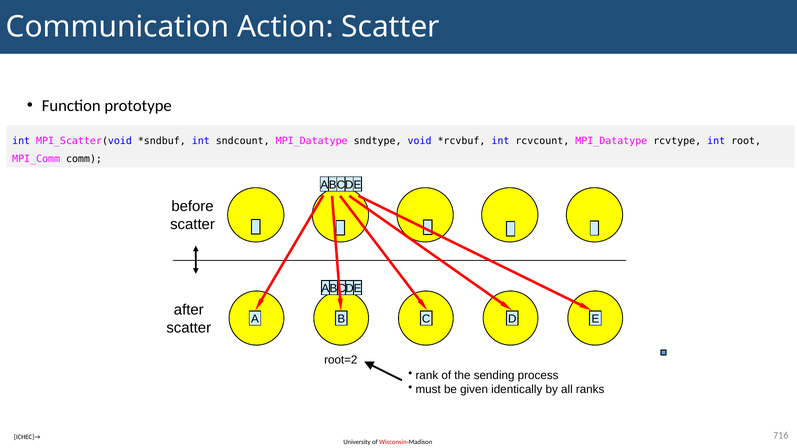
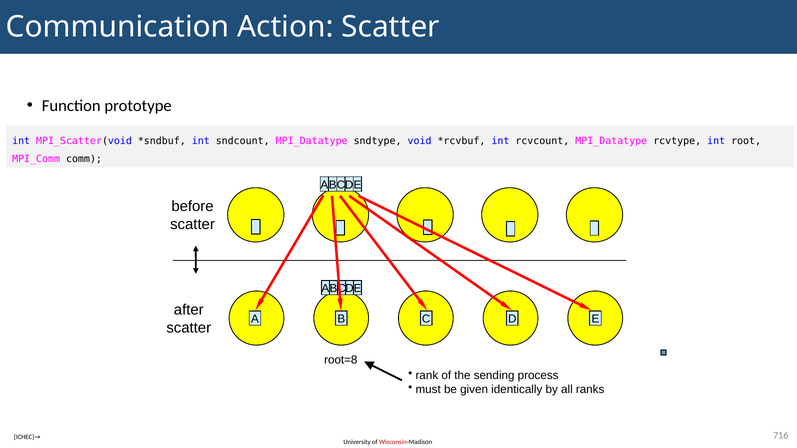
root=2: root=2 -> root=8 (341, 360)
